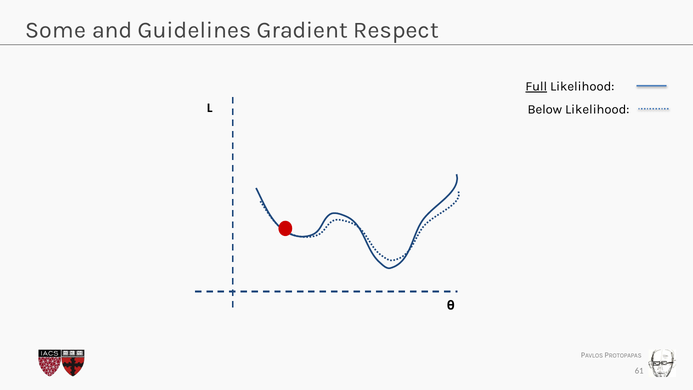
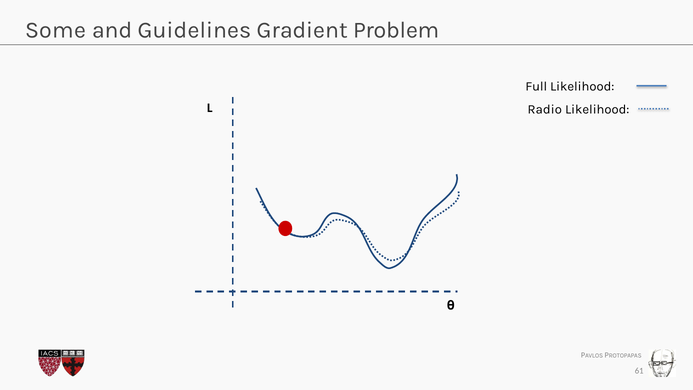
Respect: Respect -> Problem (396, 30)
Full underline: present -> none (536, 86)
Below: Below -> Radio (545, 109)
